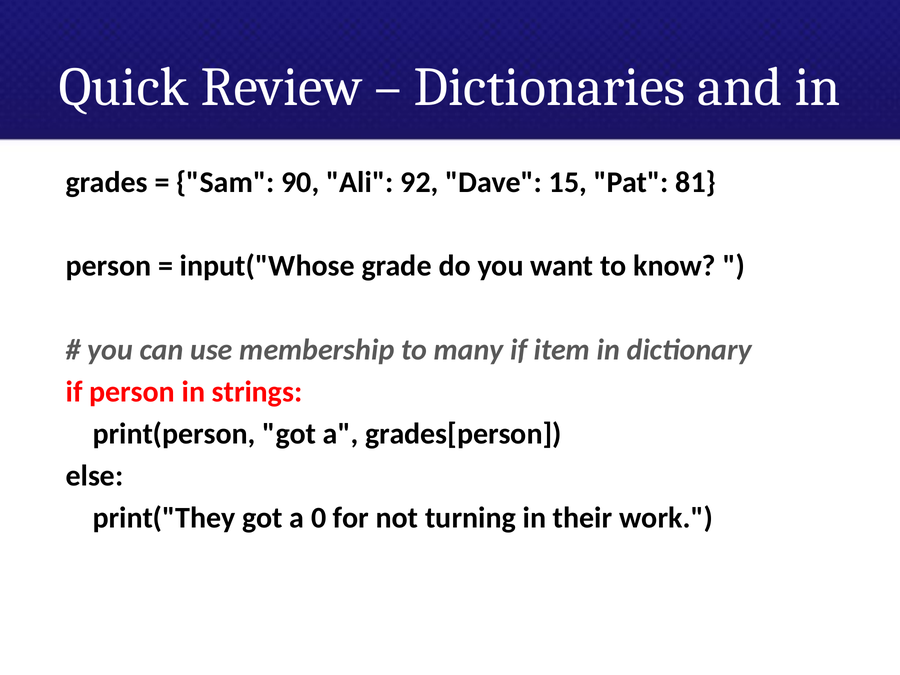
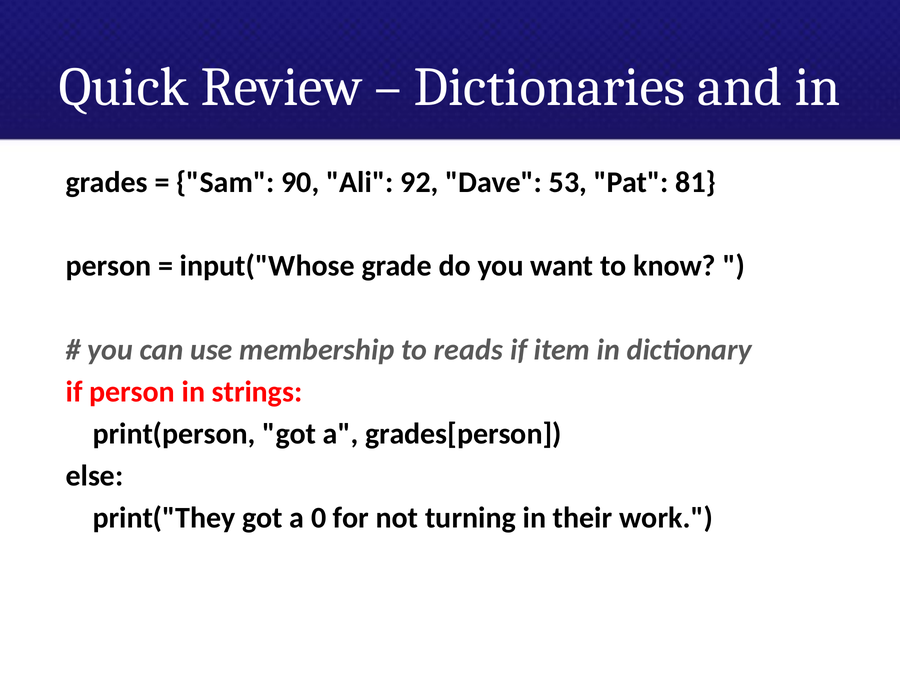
15: 15 -> 53 (568, 182)
many: many -> reads (468, 350)
